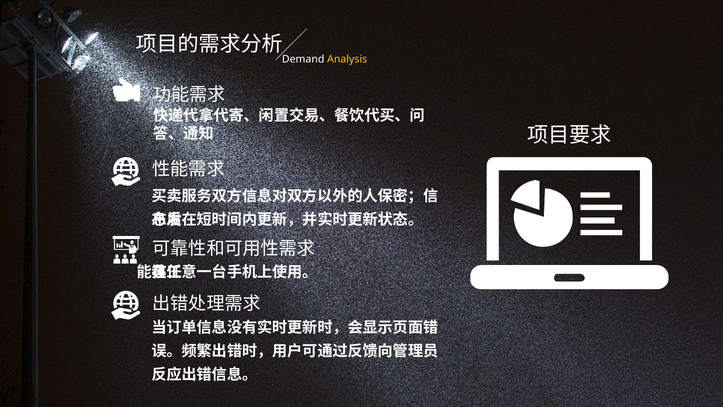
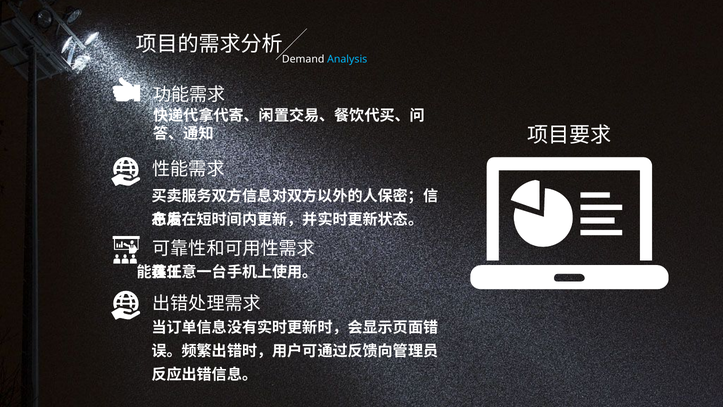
Analysis colour: yellow -> light blue (347, 59)
